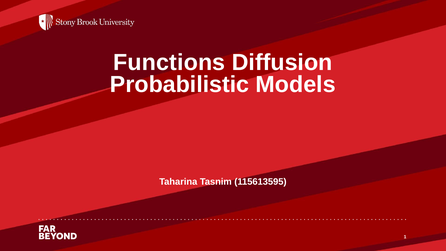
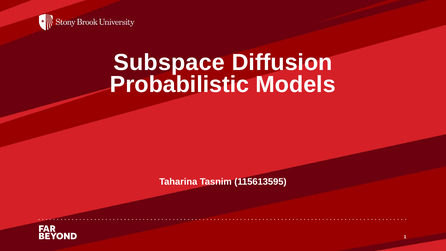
Functions: Functions -> Subspace (169, 63)
